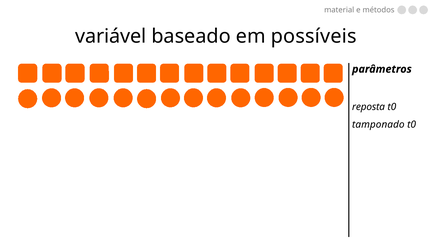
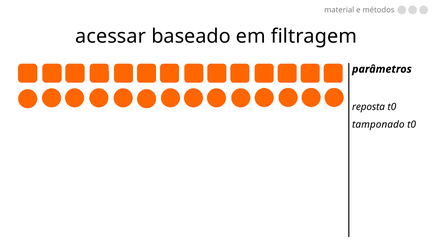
variável: variável -> acessar (111, 36)
possíveis: possíveis -> filtragem (314, 36)
